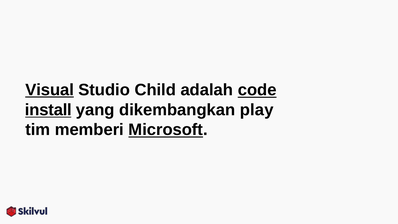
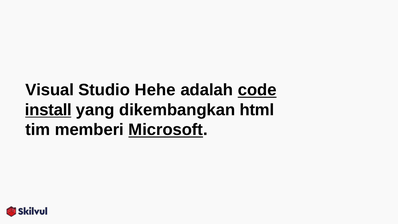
Visual underline: present -> none (50, 90)
Child: Child -> Hehe (155, 90)
play: play -> html (257, 110)
